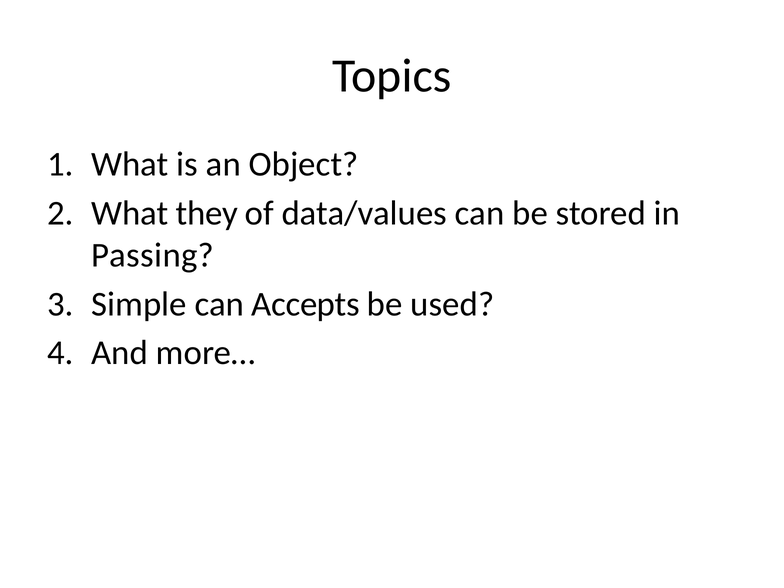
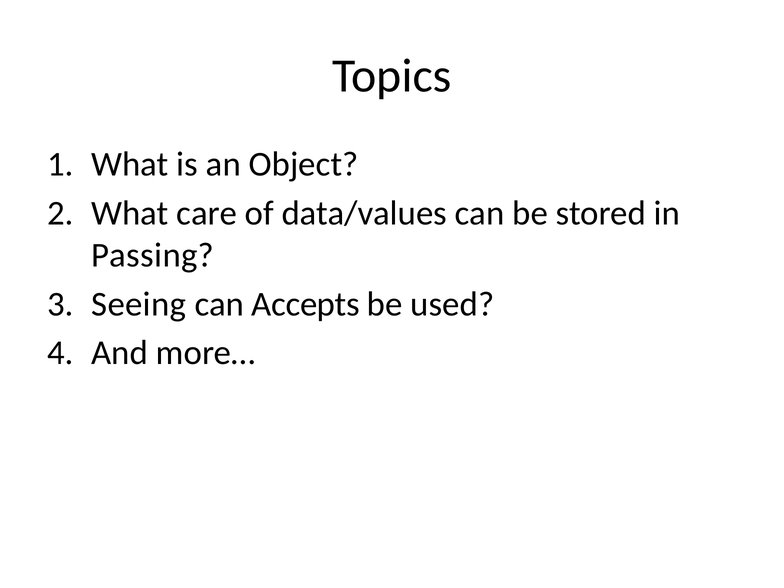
they: they -> care (207, 213)
Simple: Simple -> Seeing (139, 304)
